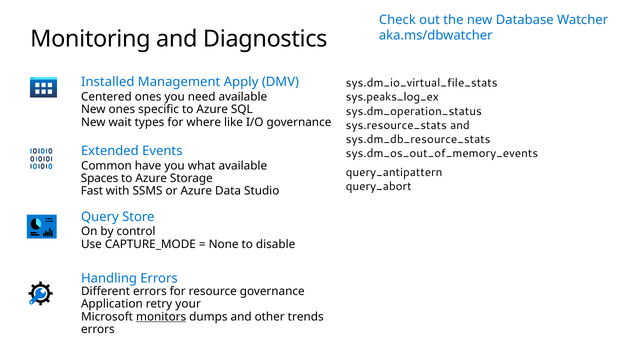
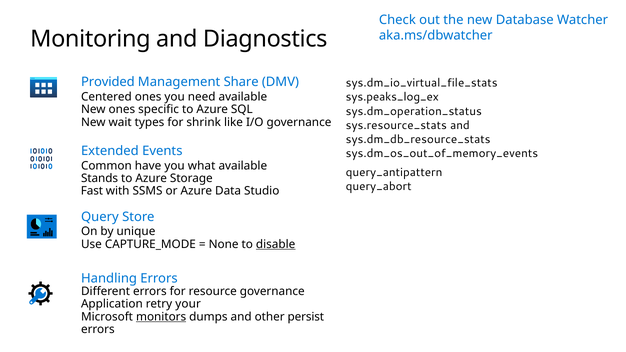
Installed: Installed -> Provided (108, 82)
Apply: Apply -> Share (241, 82)
where: where -> shrink (204, 122)
Spaces: Spaces -> Stands (100, 178)
control: control -> unique (136, 232)
disable underline: none -> present (276, 244)
trends: trends -> persist (306, 317)
